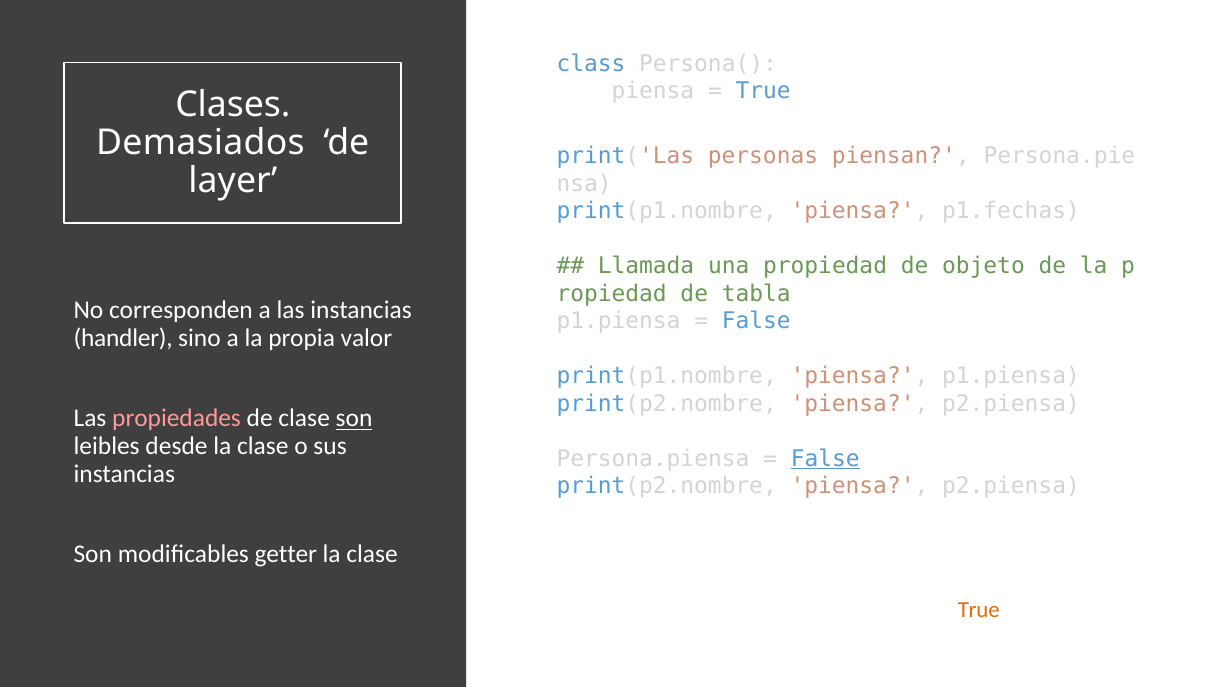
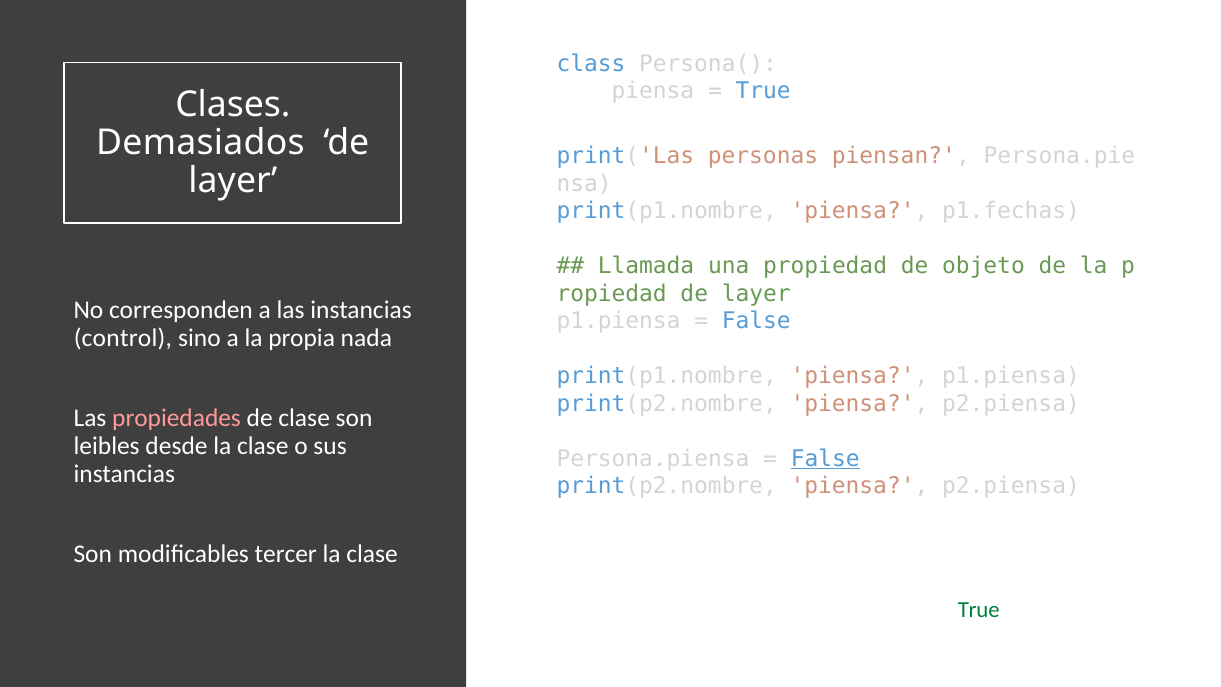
tabla: tabla -> layer (756, 294)
handler: handler -> control (123, 338)
valor: valor -> nada (366, 338)
son underline: present -> none (354, 418)
getter: getter -> tercer (286, 554)
True colour: orange -> green (979, 610)
